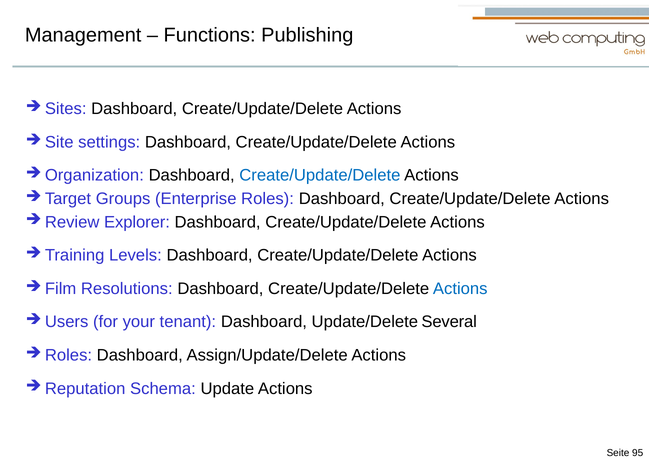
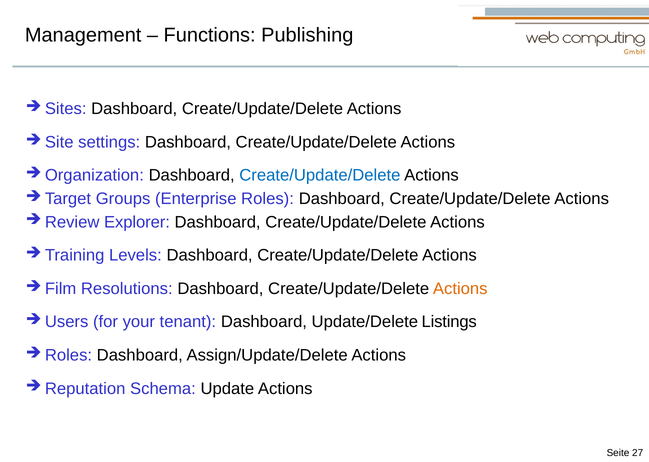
Actions colour: blue -> orange (460, 289)
Several: Several -> Listings (449, 322)
95: 95 -> 27 (638, 453)
